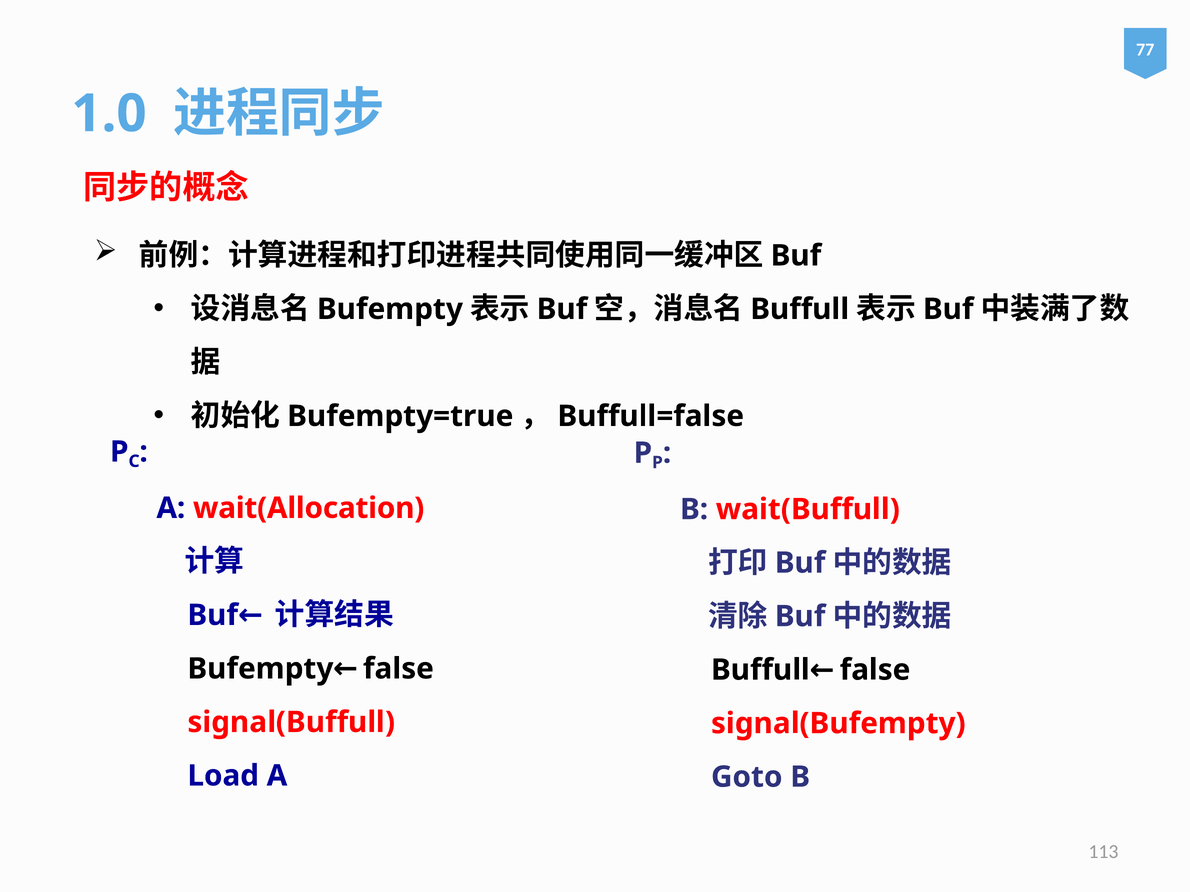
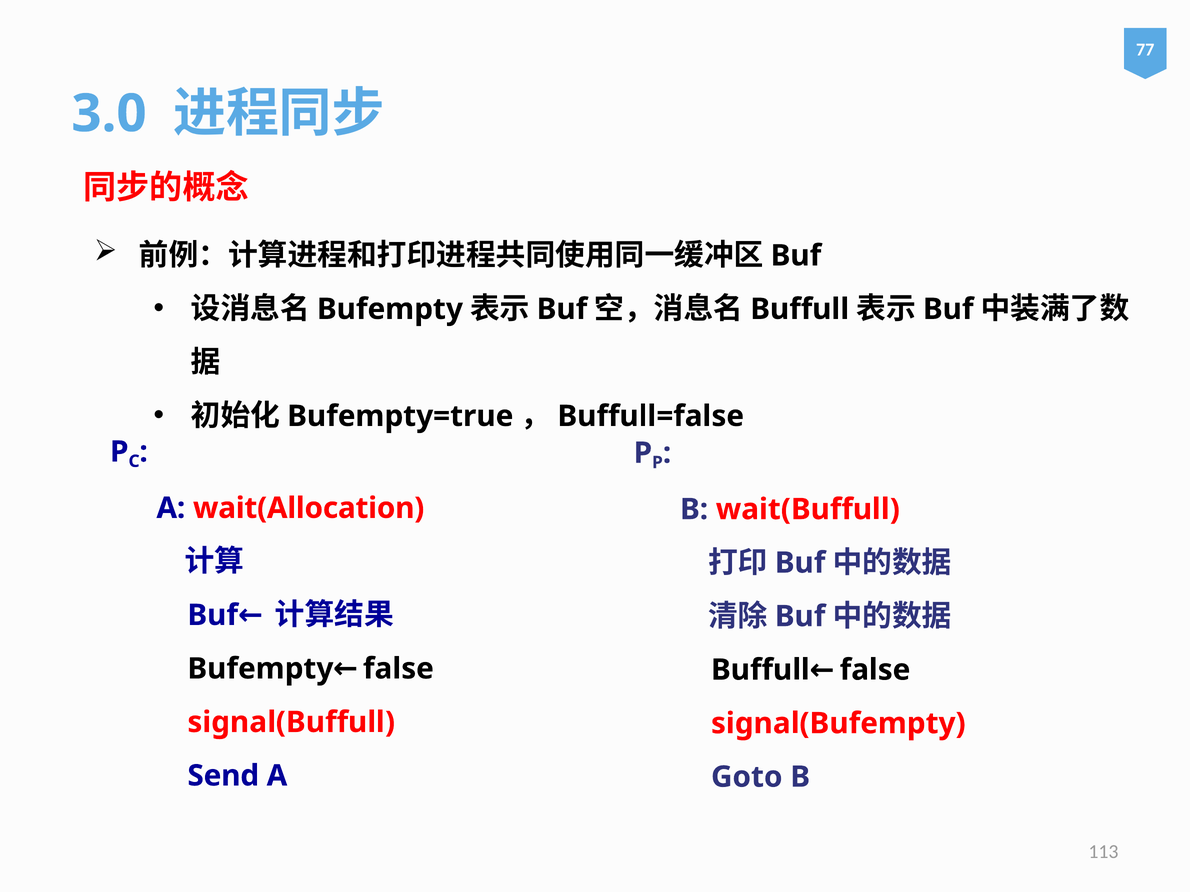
1.0: 1.0 -> 3.0 (109, 114)
Load: Load -> Send (223, 776)
